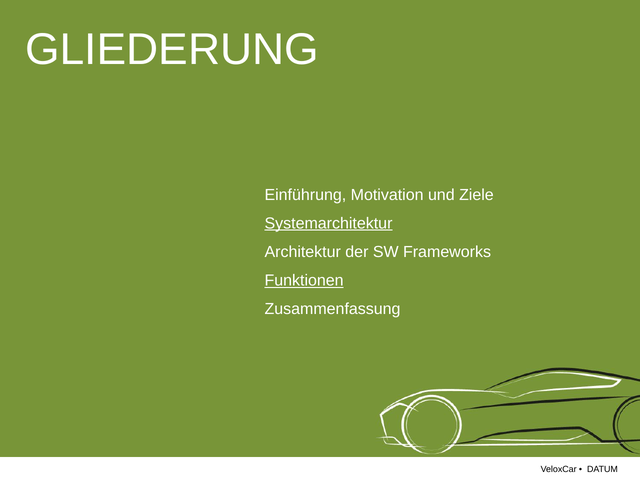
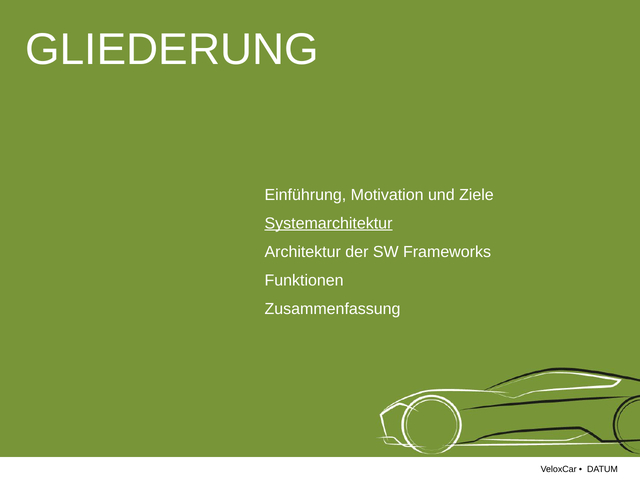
Funktionen underline: present -> none (304, 280)
